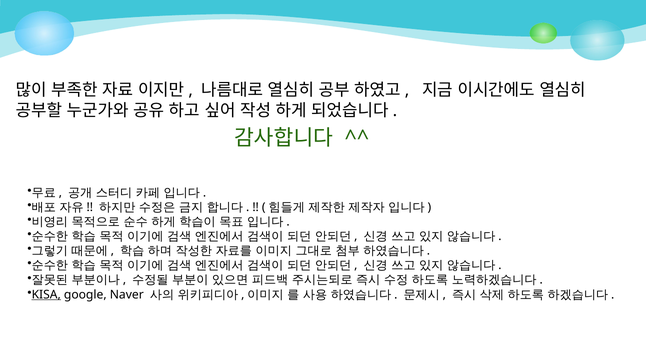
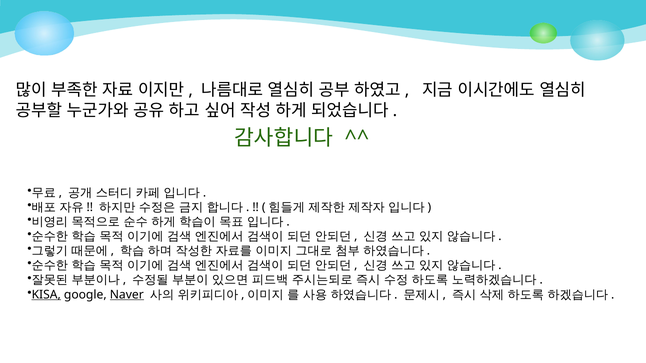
Naver underline: none -> present (127, 295)
